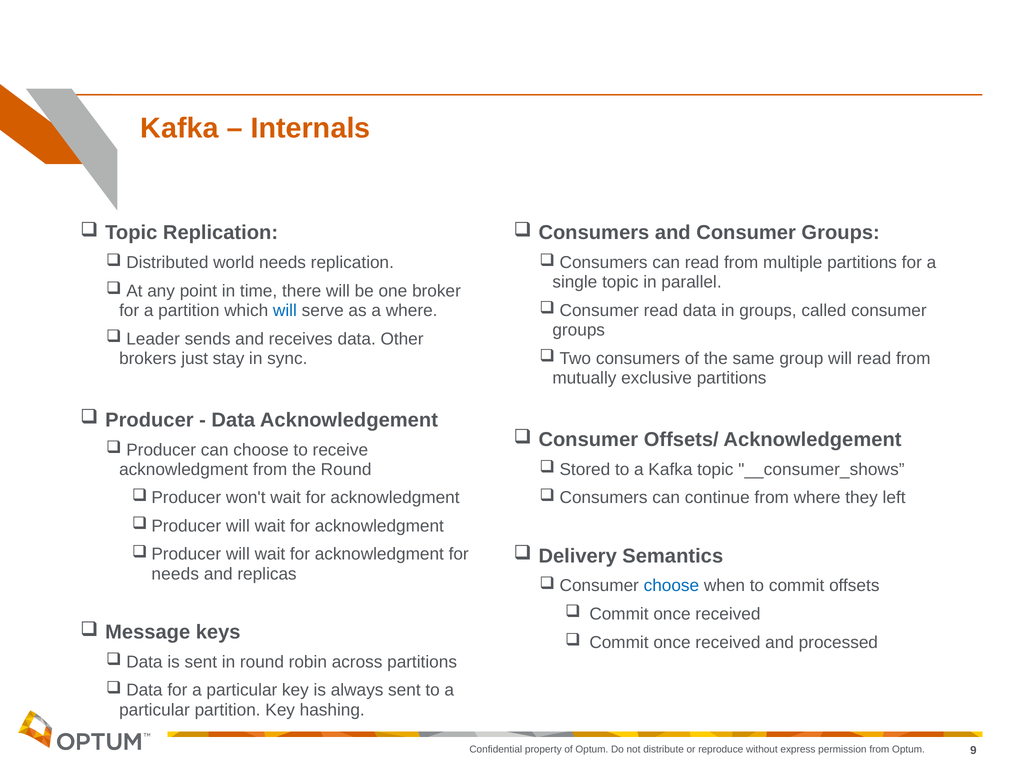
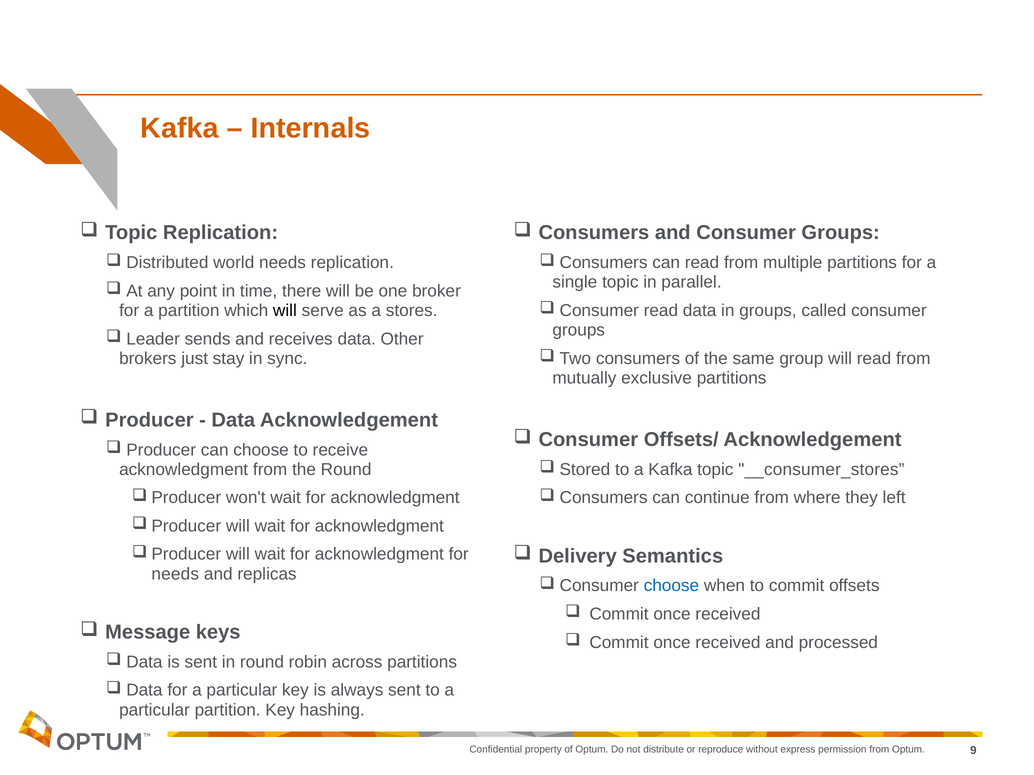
will colour: blue -> black (285, 311)
a where: where -> stores (412, 311)
__consumer_shows: __consumer_shows -> __consumer_stores (821, 470)
